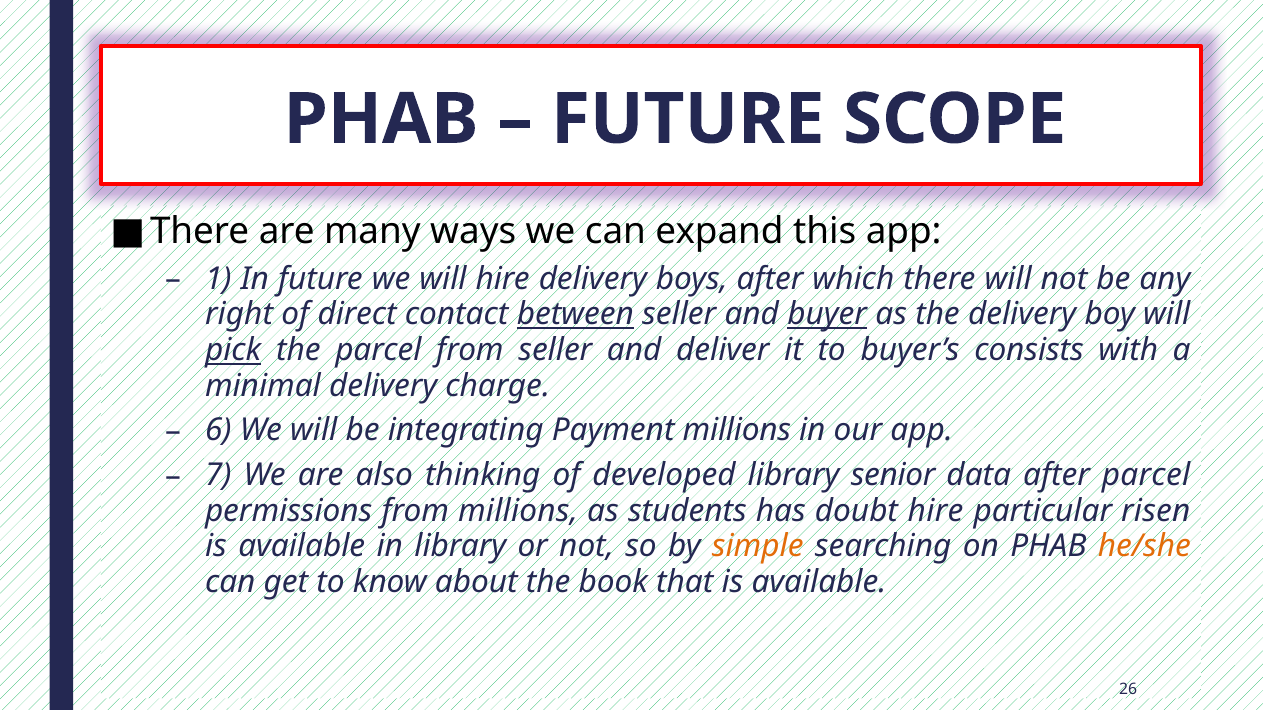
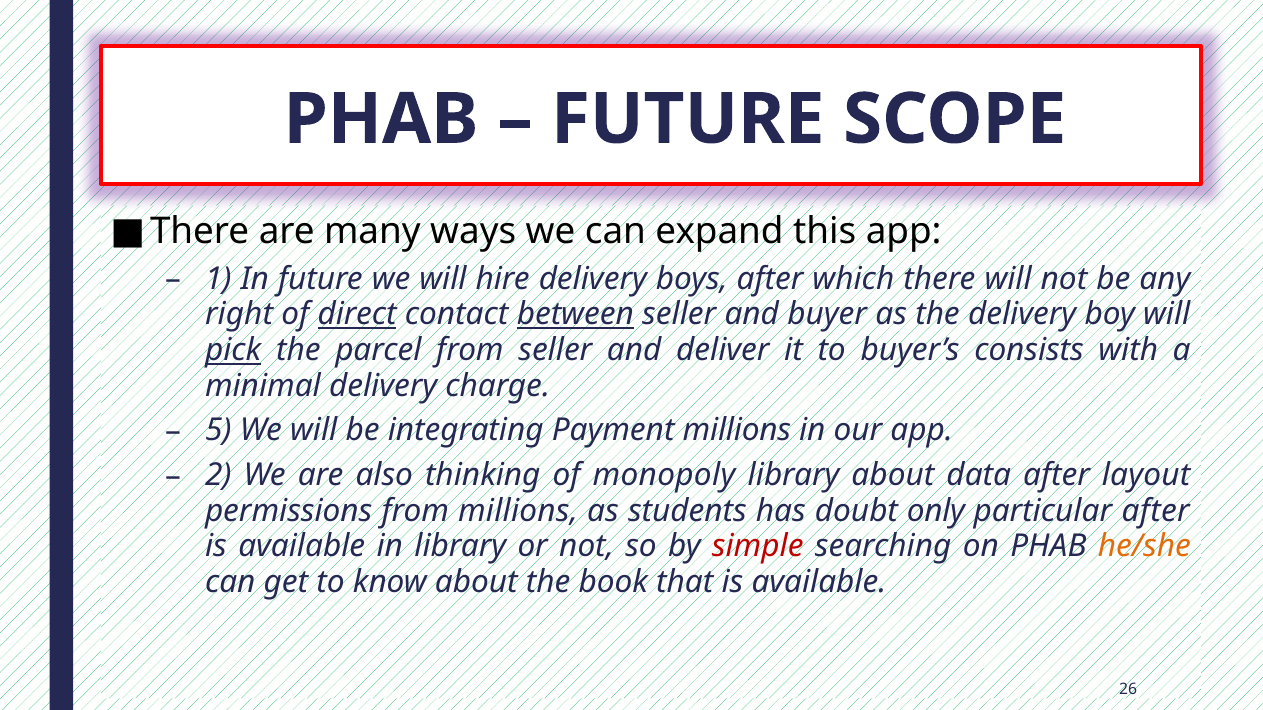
direct underline: none -> present (357, 315)
buyer underline: present -> none (827, 315)
6: 6 -> 5 (218, 431)
7: 7 -> 2 (218, 476)
developed: developed -> monopoly (664, 476)
library senior: senior -> about (893, 476)
after parcel: parcel -> layout (1146, 476)
doubt hire: hire -> only (936, 511)
particular risen: risen -> after (1156, 511)
simple colour: orange -> red (758, 547)
